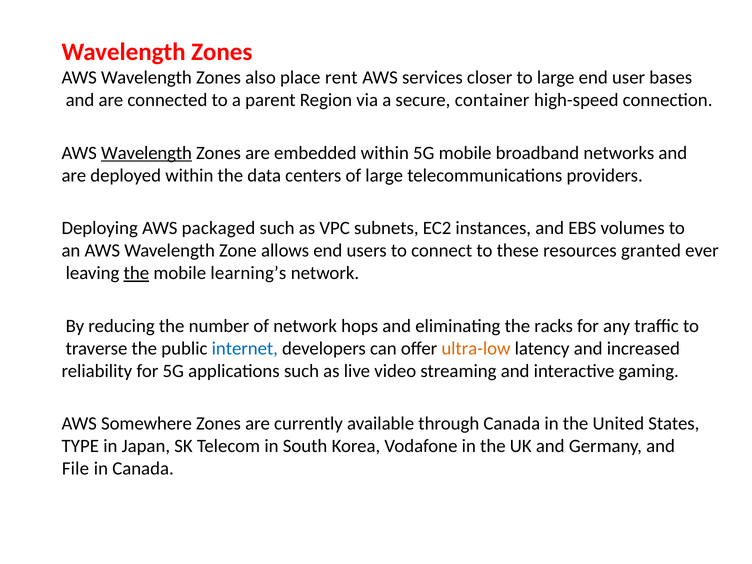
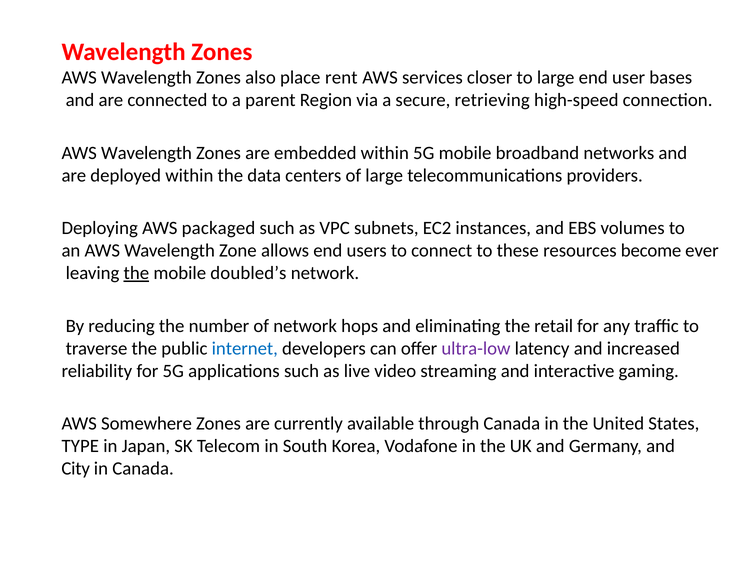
container: container -> retrieving (492, 100)
Wavelength underline: present -> none (147, 153)
granted: granted -> become (651, 251)
learning’s: learning’s -> doubled’s (248, 273)
racks: racks -> retail (554, 326)
ultra-low colour: orange -> purple (476, 348)
File: File -> City (76, 469)
